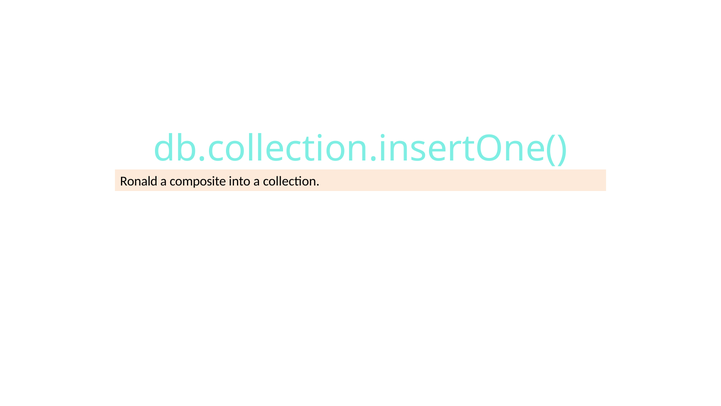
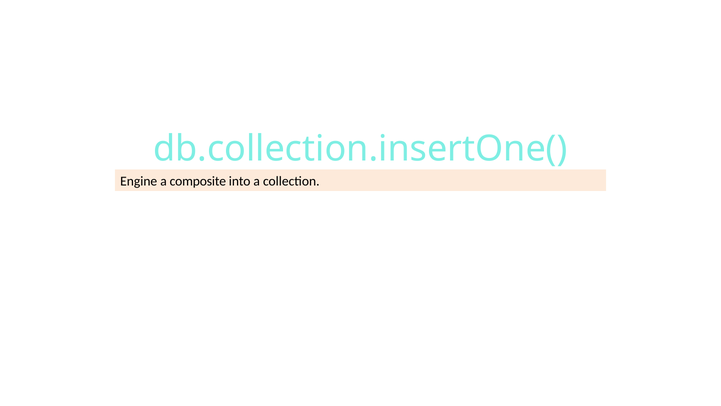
Ronald: Ronald -> Engine (139, 181)
